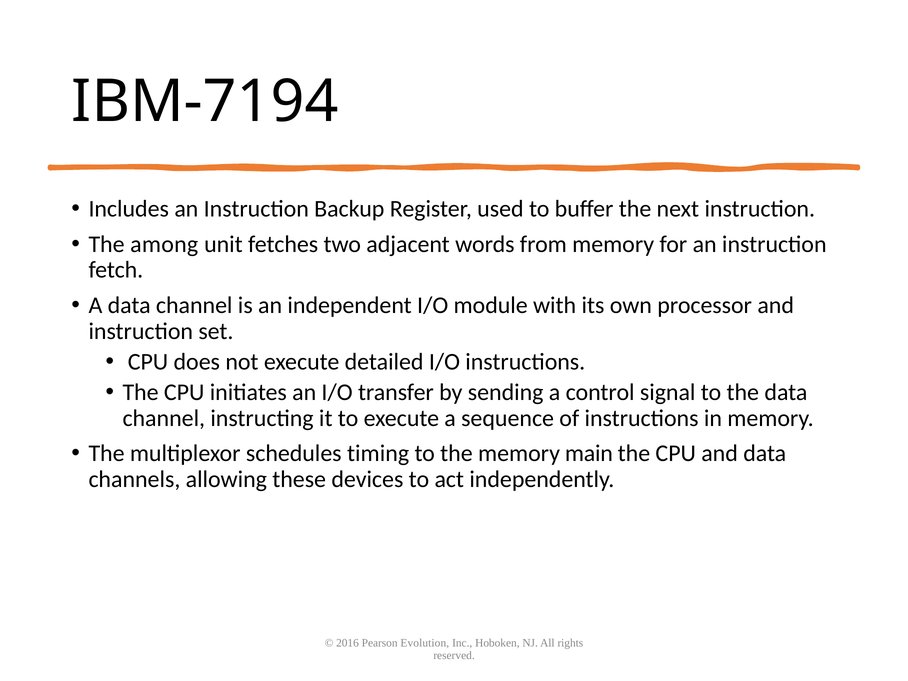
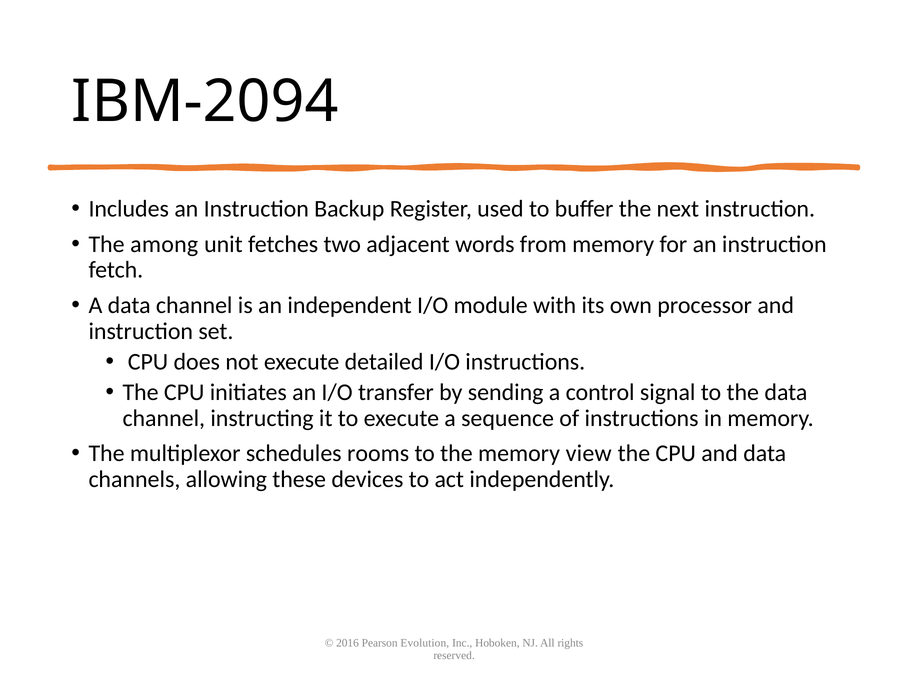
IBM-7194: IBM-7194 -> IBM-2094 (205, 102)
timing: timing -> rooms (378, 453)
main: main -> view (589, 453)
